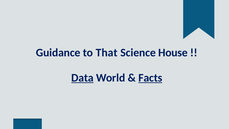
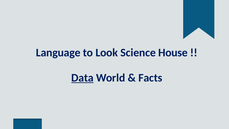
Guidance: Guidance -> Language (58, 53)
That: That -> Look (107, 53)
Facts underline: present -> none (150, 78)
